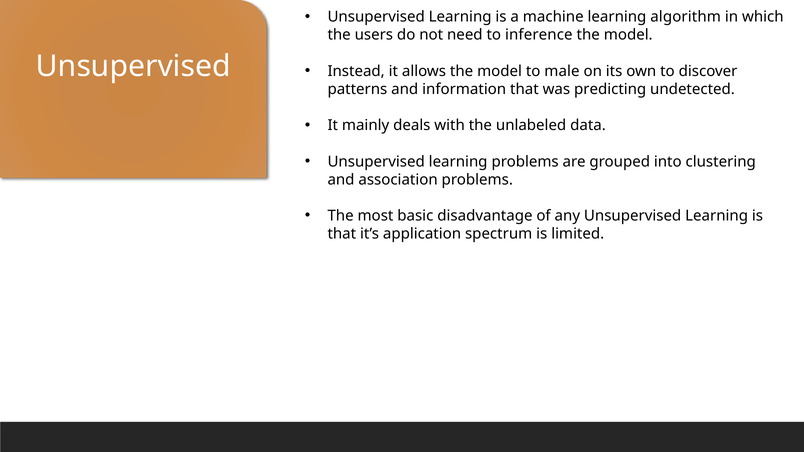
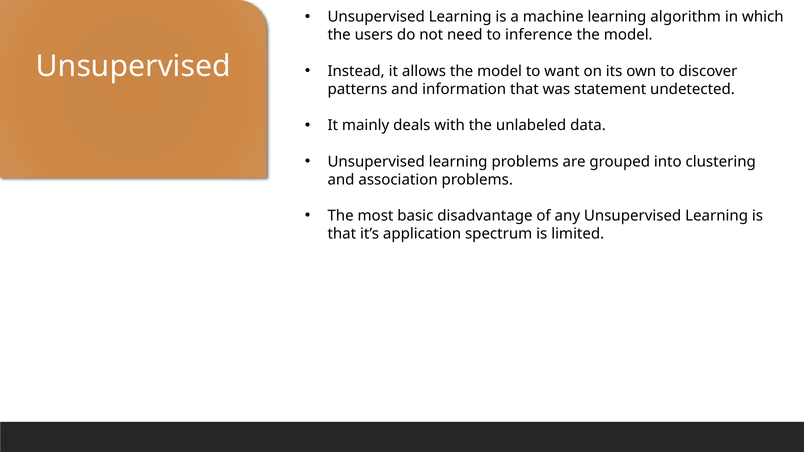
male: male -> want (562, 71)
predicting: predicting -> statement (610, 89)
